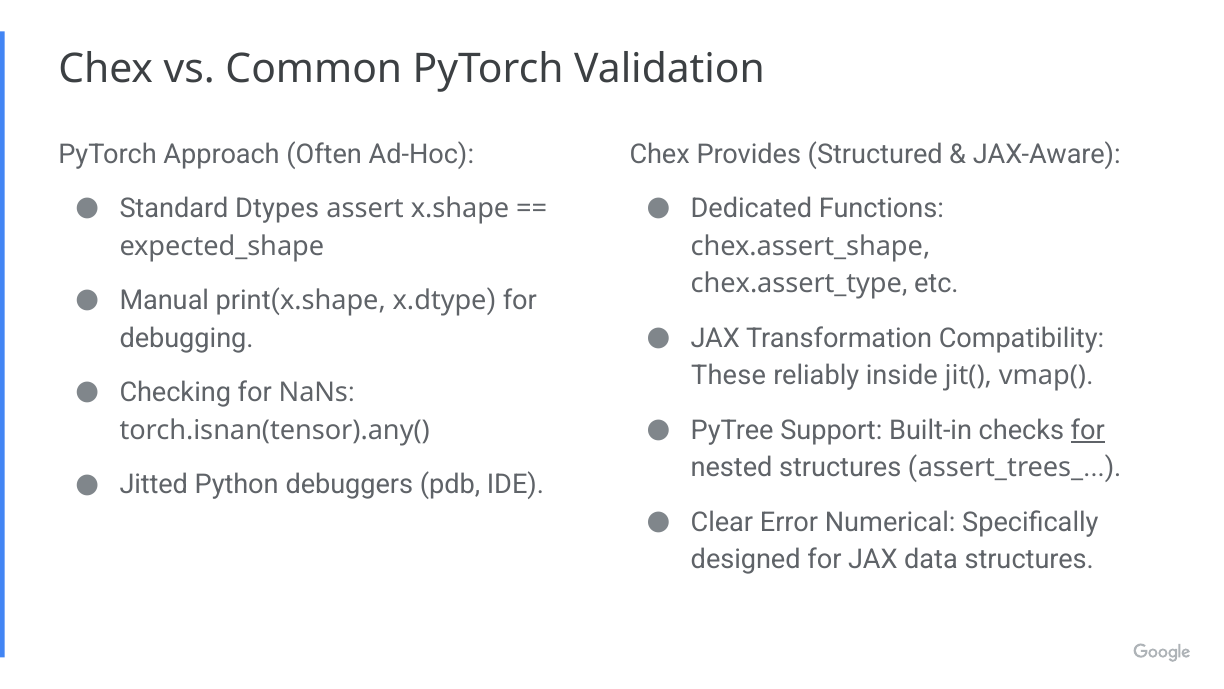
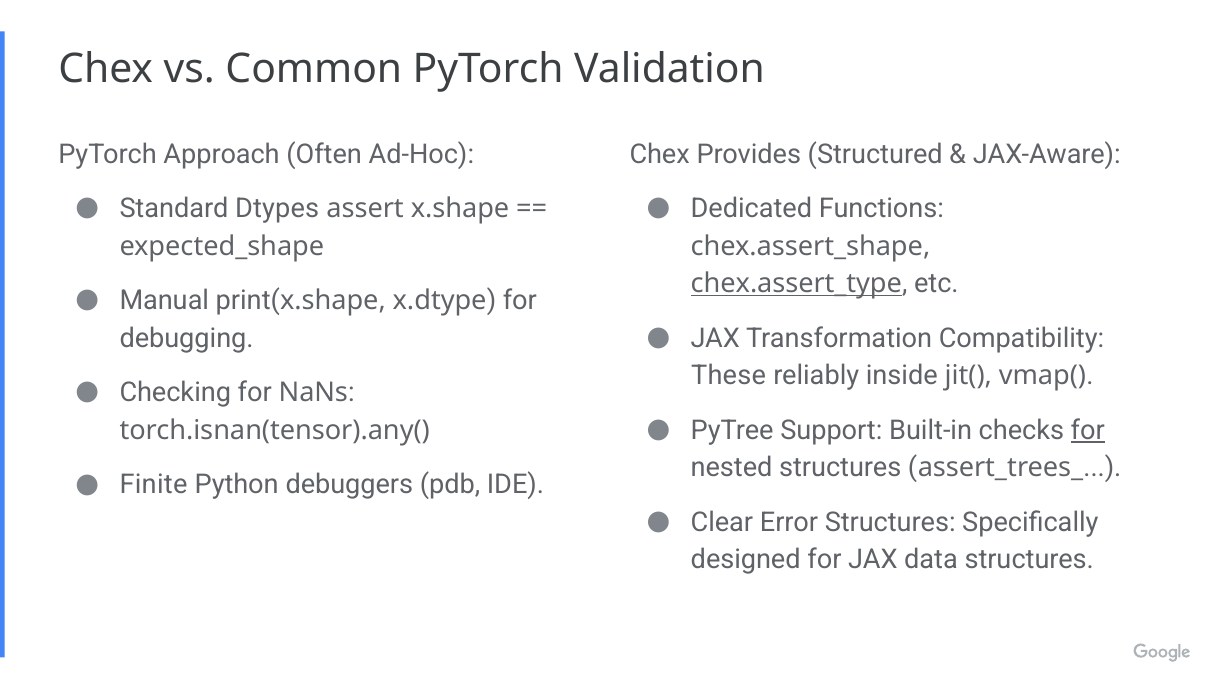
chex.assert_type underline: none -> present (796, 283)
Jitted: Jitted -> Finite (154, 484)
Error Numerical: Numerical -> Structures (890, 522)
